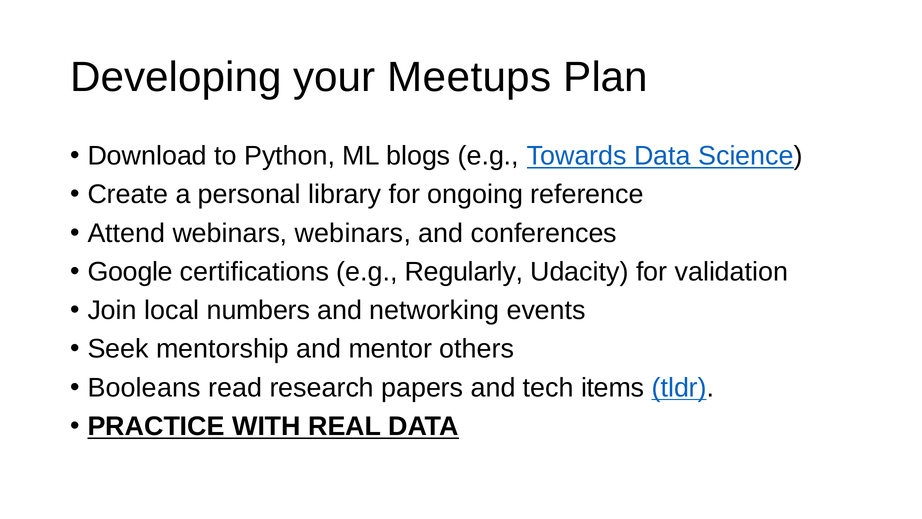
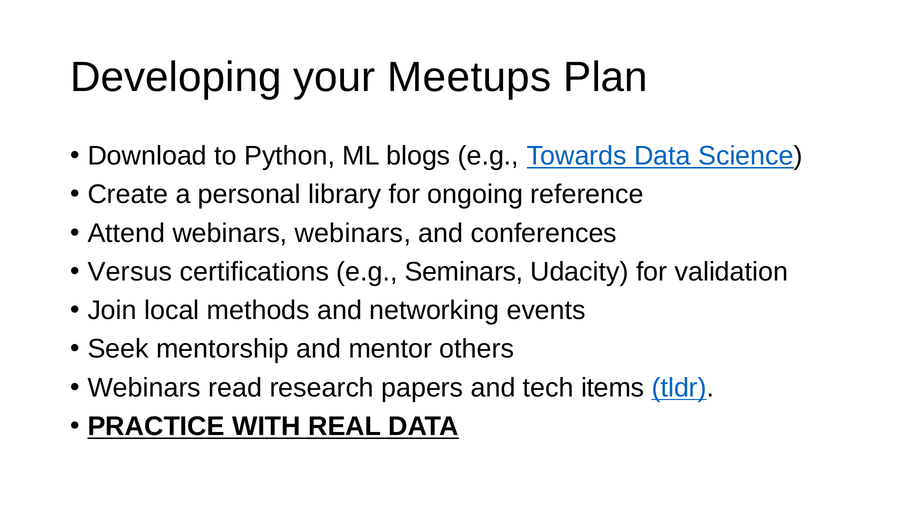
Google: Google -> Versus (130, 272)
Regularly: Regularly -> Seminars (464, 272)
numbers: numbers -> methods (258, 310)
Booleans: Booleans -> Webinars (144, 387)
